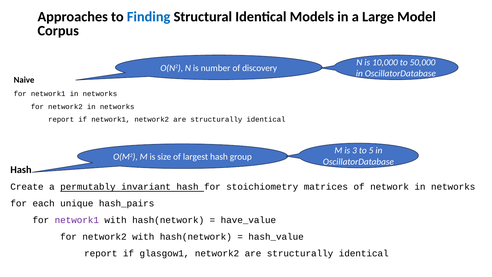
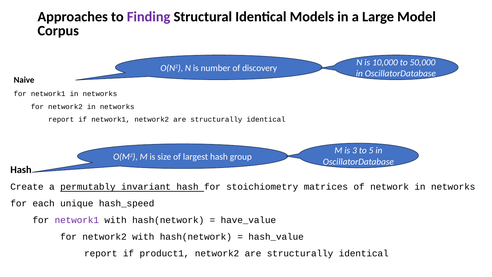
Finding colour: blue -> purple (149, 17)
hash_pairs: hash_pairs -> hash_speed (127, 203)
glasgow1: glasgow1 -> product1 (164, 253)
